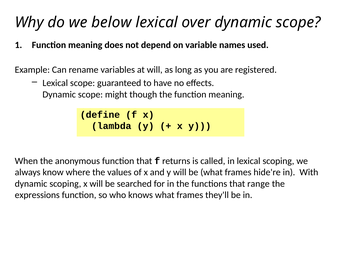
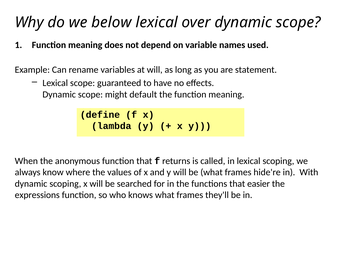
registered: registered -> statement (256, 70)
though: though -> default (143, 94)
range: range -> easier (259, 183)
